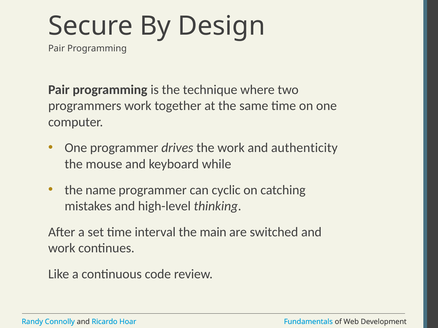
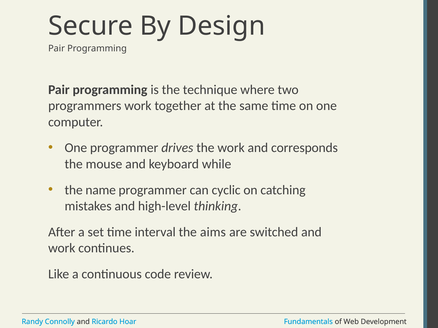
authenticity: authenticity -> corresponds (304, 148)
main: main -> aims (213, 232)
